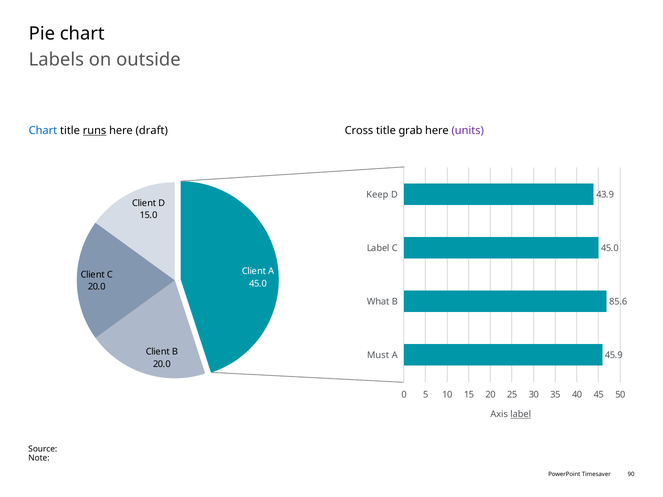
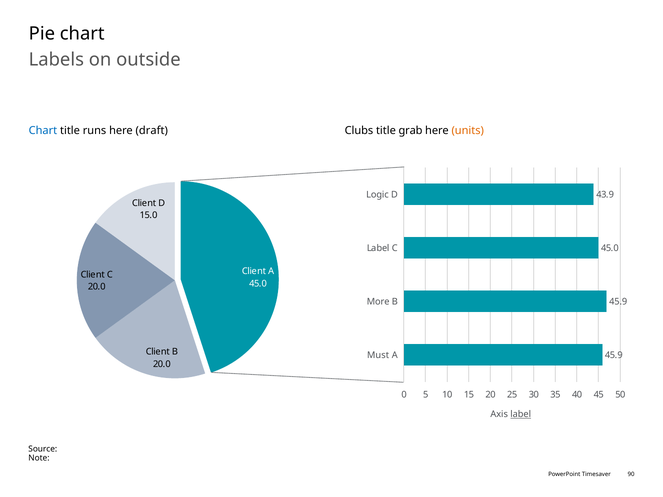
runs underline: present -> none (95, 131)
Cross: Cross -> Clubs (359, 131)
units colour: purple -> orange (468, 131)
Keep: Keep -> Logic (377, 195)
What: What -> More (378, 302)
85.6: 85.6 -> 45.9 (618, 302)
